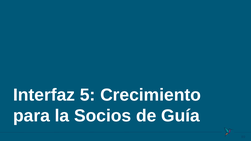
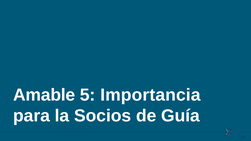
Interfaz: Interfaz -> Amable (44, 95)
Crecimiento: Crecimiento -> Importancia (150, 95)
